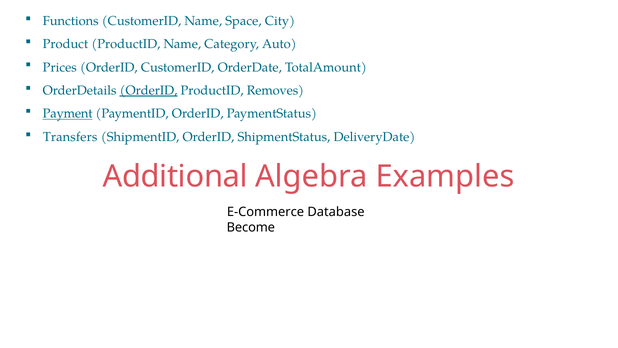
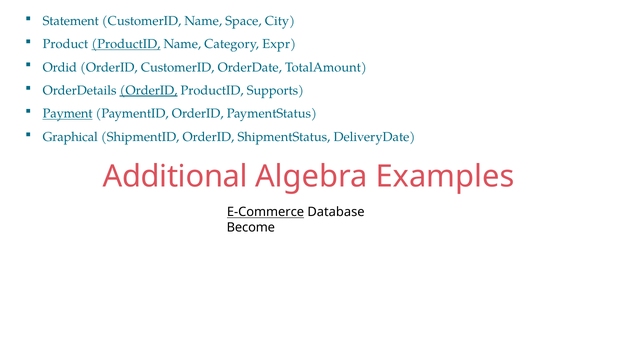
Functions: Functions -> Statement (71, 21)
ProductID underline: none -> present (126, 44)
Auto: Auto -> Expr (279, 44)
Prices: Prices -> Ordid (60, 67)
Removes: Removes -> Supports (275, 90)
Transfers: Transfers -> Graphical (70, 137)
E-Commerce underline: none -> present (265, 212)
